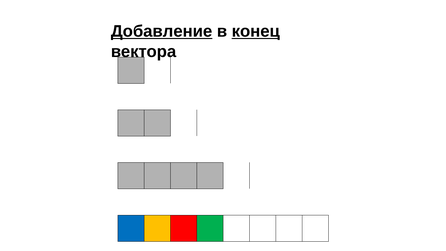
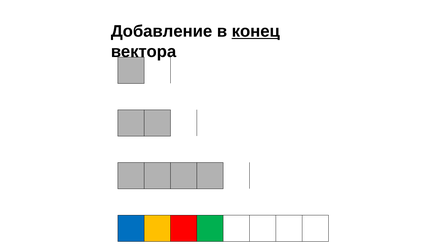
Добавление underline: present -> none (162, 31)
